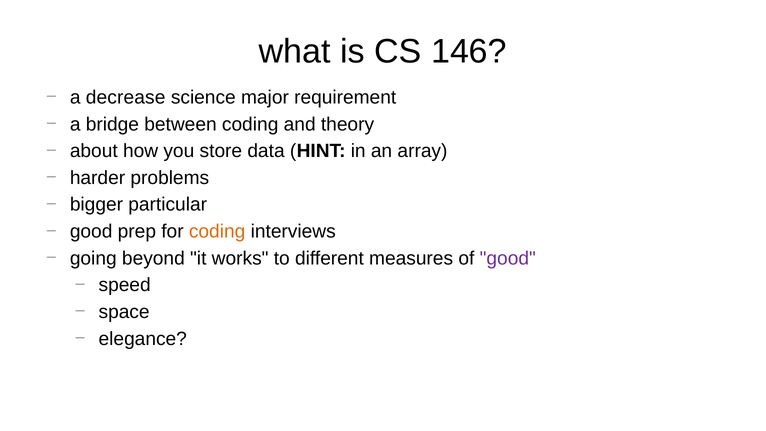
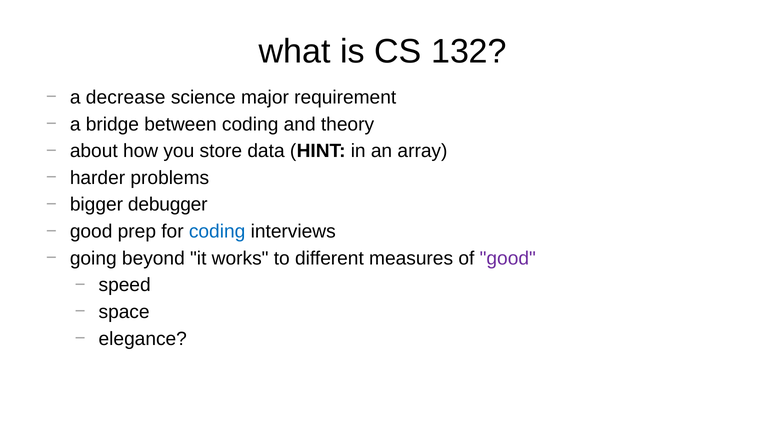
146: 146 -> 132 (469, 52)
particular: particular -> debugger (168, 205)
coding colour: orange -> blue (217, 231)
